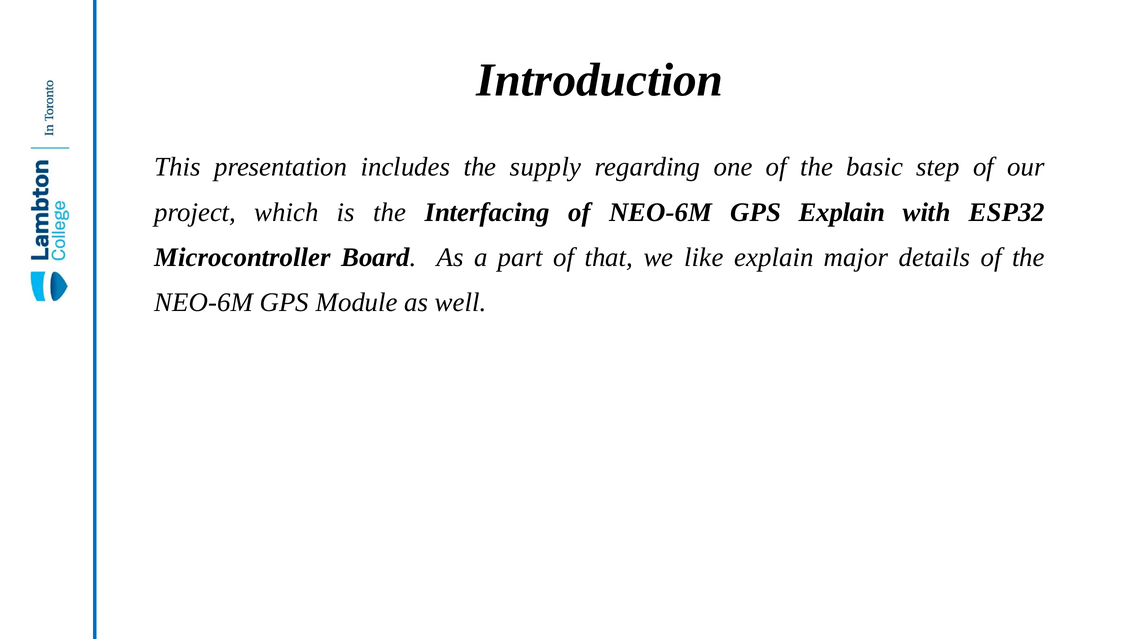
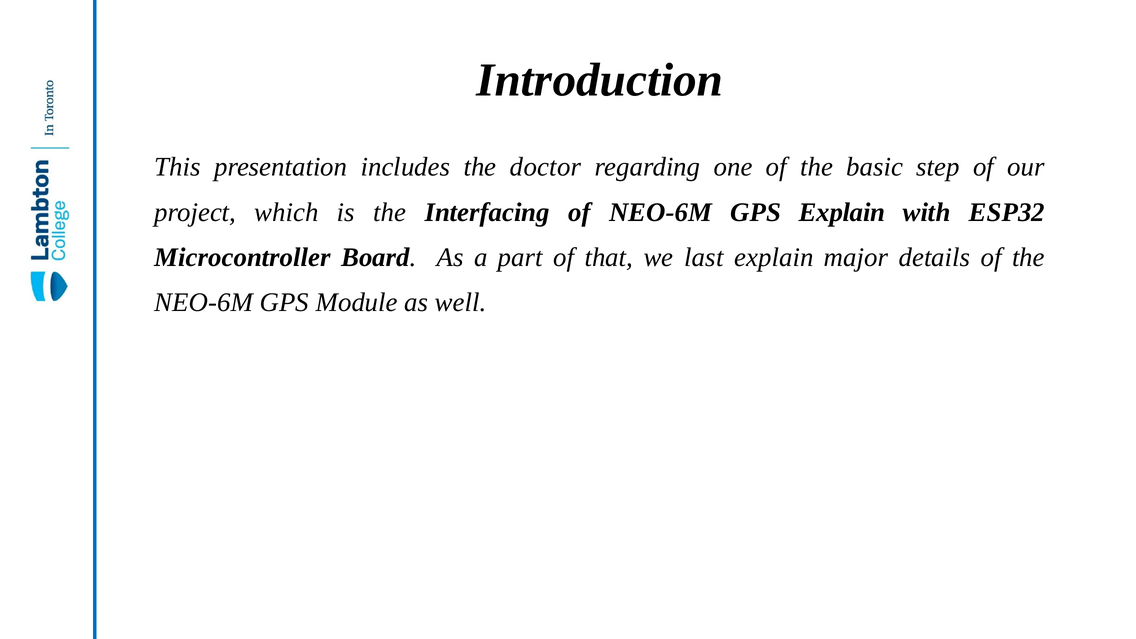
supply: supply -> doctor (546, 167)
like: like -> last (704, 257)
